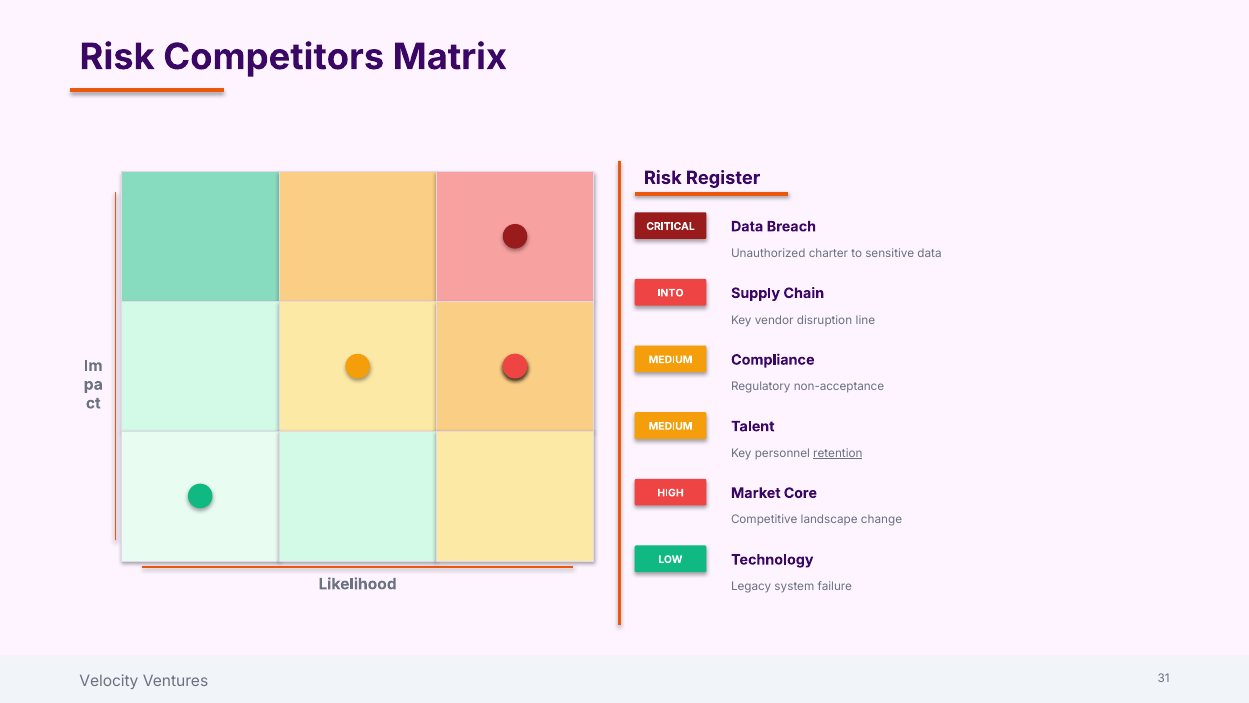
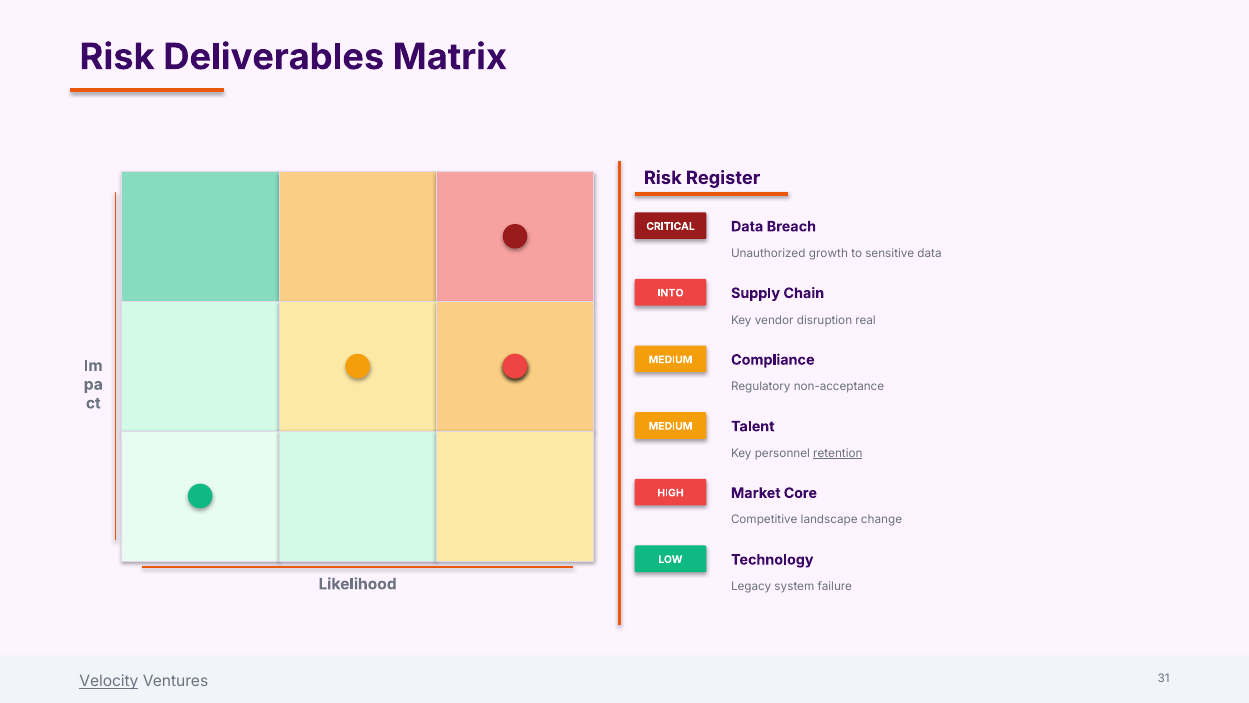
Competitors: Competitors -> Deliverables (274, 57)
charter: charter -> growth (828, 253)
line: line -> real (866, 320)
Velocity underline: none -> present (109, 681)
